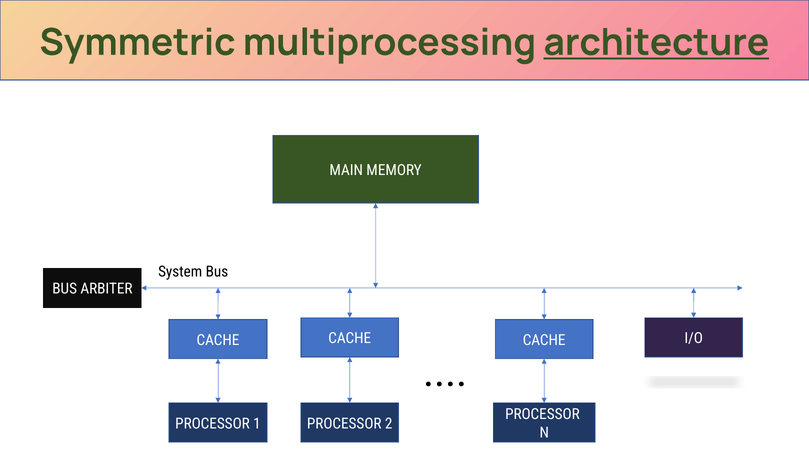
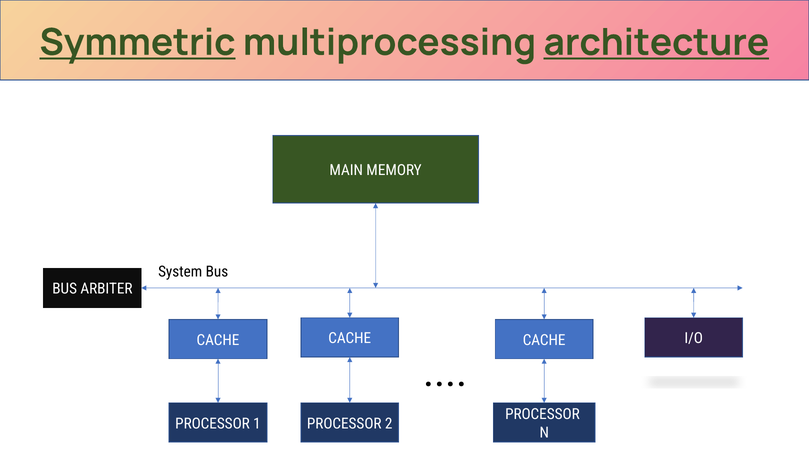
Symmetric underline: none -> present (137, 43)
